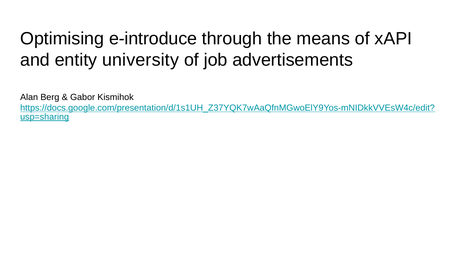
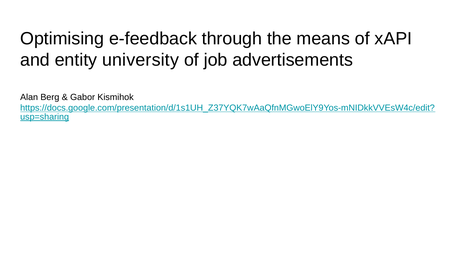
e-introduce: e-introduce -> e-feedback (153, 39)
